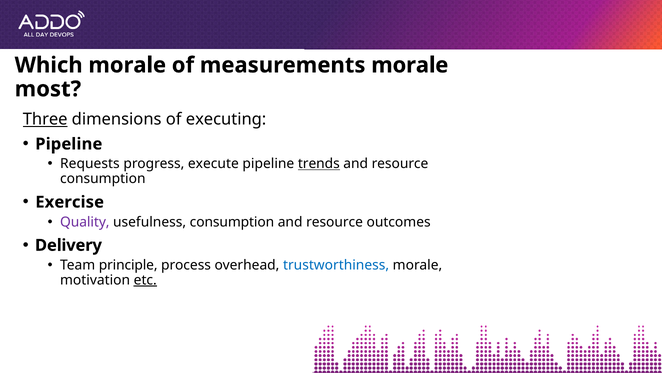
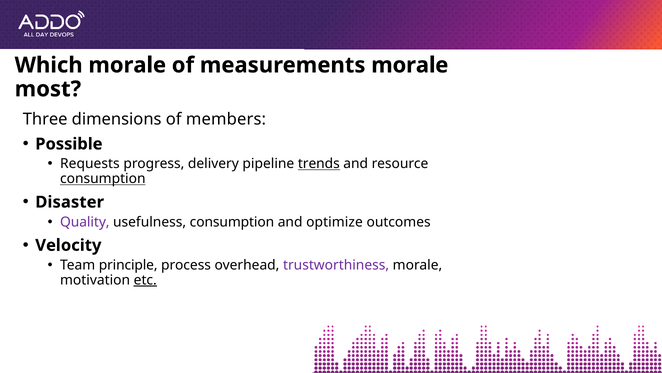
Three underline: present -> none (45, 119)
executing: executing -> members (226, 119)
Pipeline: Pipeline -> Possible (69, 144)
execute: execute -> delivery (213, 164)
consumption underline: none -> present (103, 179)
Exercise: Exercise -> Disaster (70, 202)
resource: resource -> optimize (334, 222)
Delivery: Delivery -> Velocity (68, 245)
trustworthiness colour: blue -> purple (336, 265)
